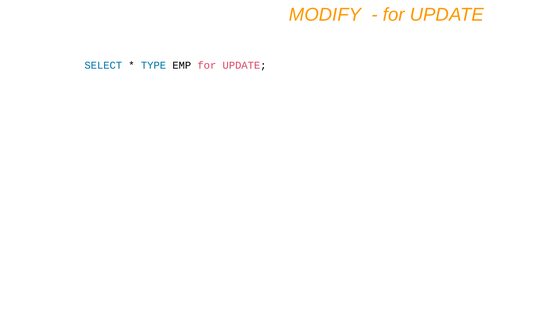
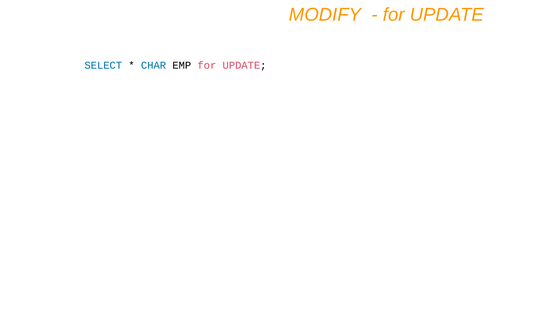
TYPE: TYPE -> CHAR (154, 65)
